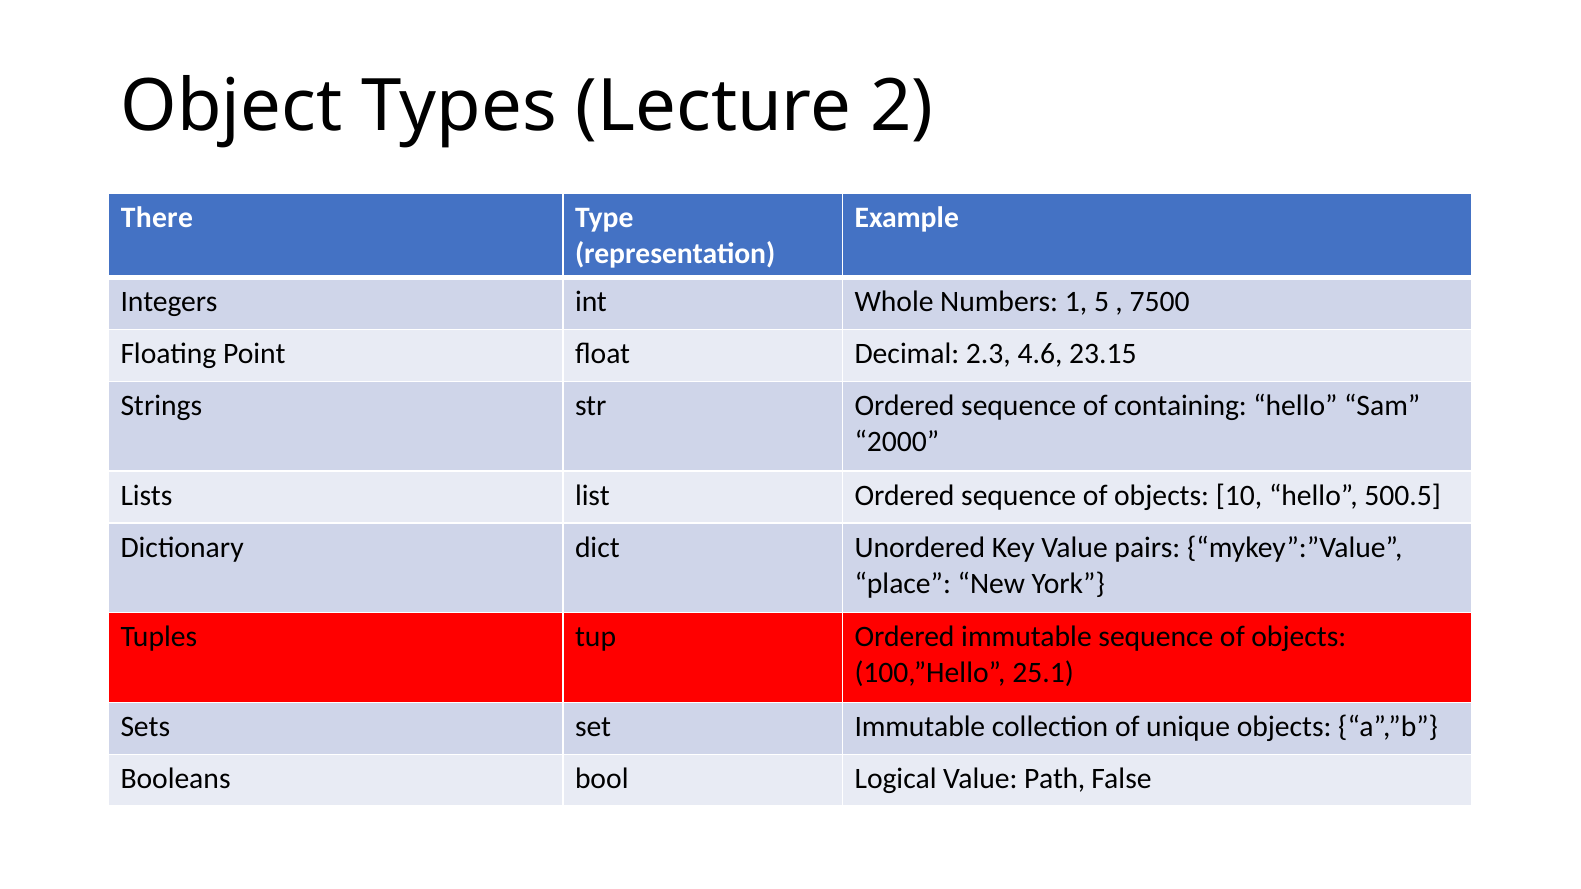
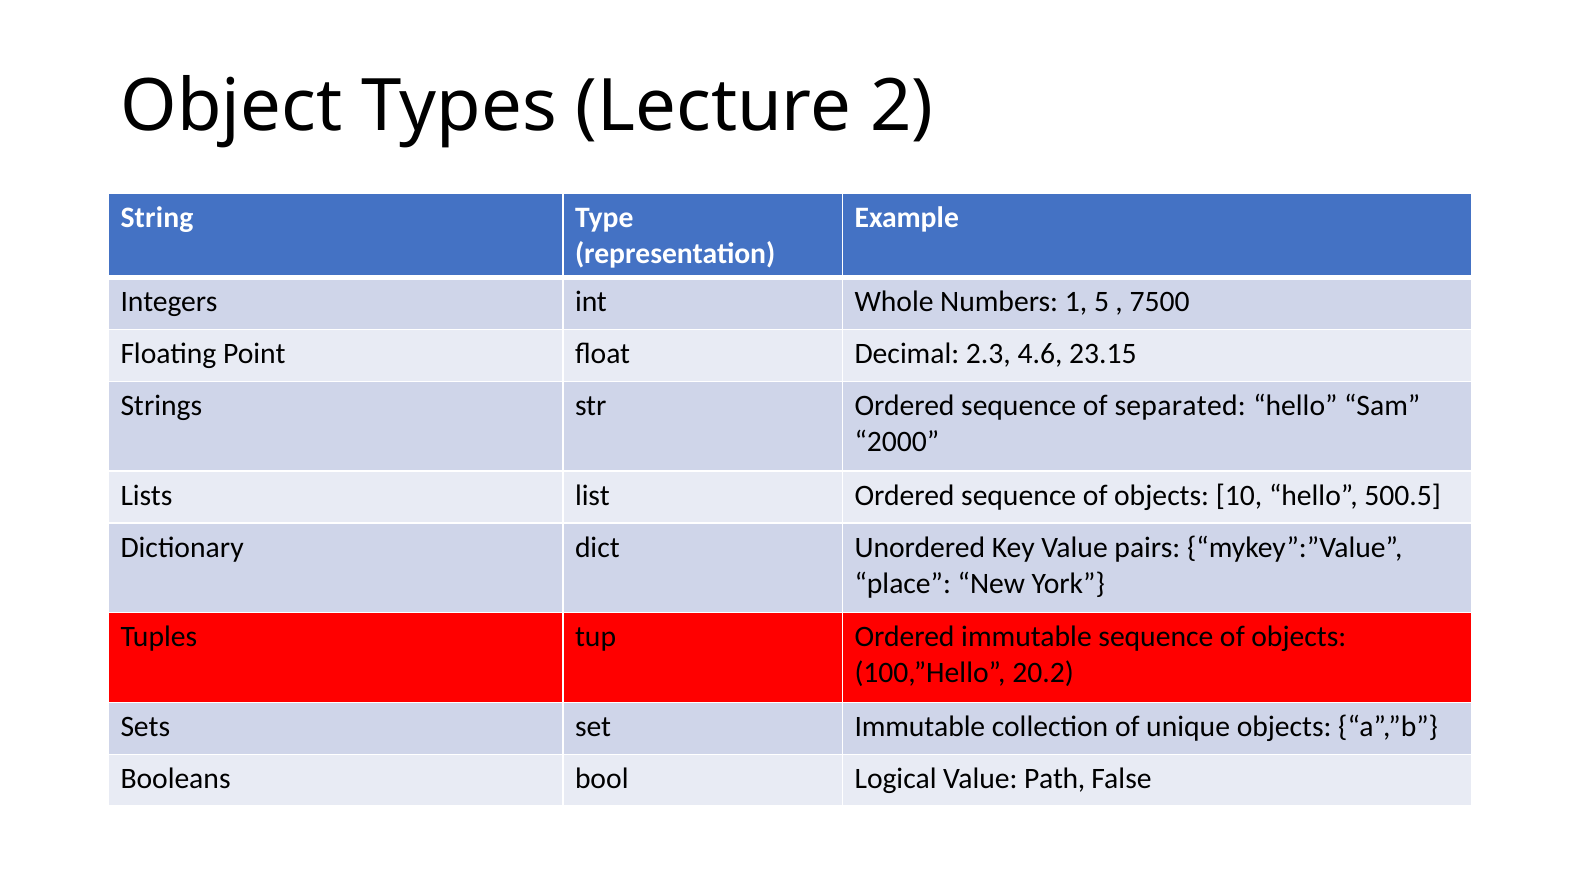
There: There -> String (157, 218)
containing: containing -> separated (1180, 406)
25.1: 25.1 -> 20.2 (1043, 673)
